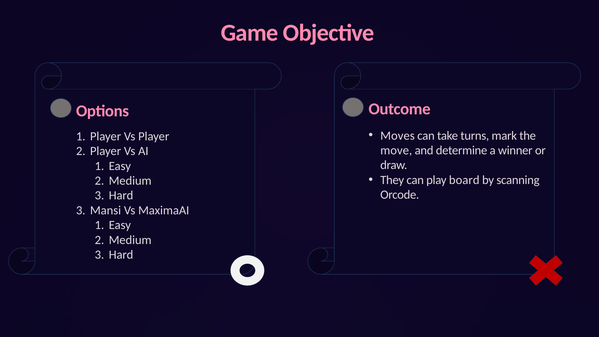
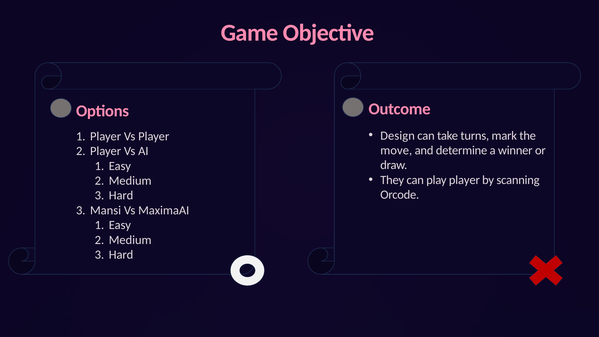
Moves: Moves -> Design (398, 136)
play board: board -> player (464, 180)
